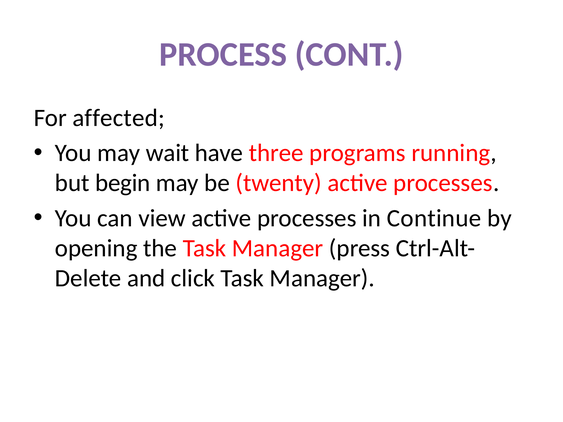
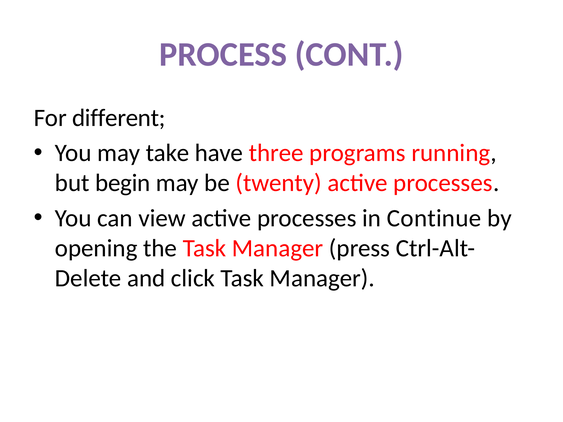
affected: affected -> different (119, 118)
wait: wait -> take (168, 153)
